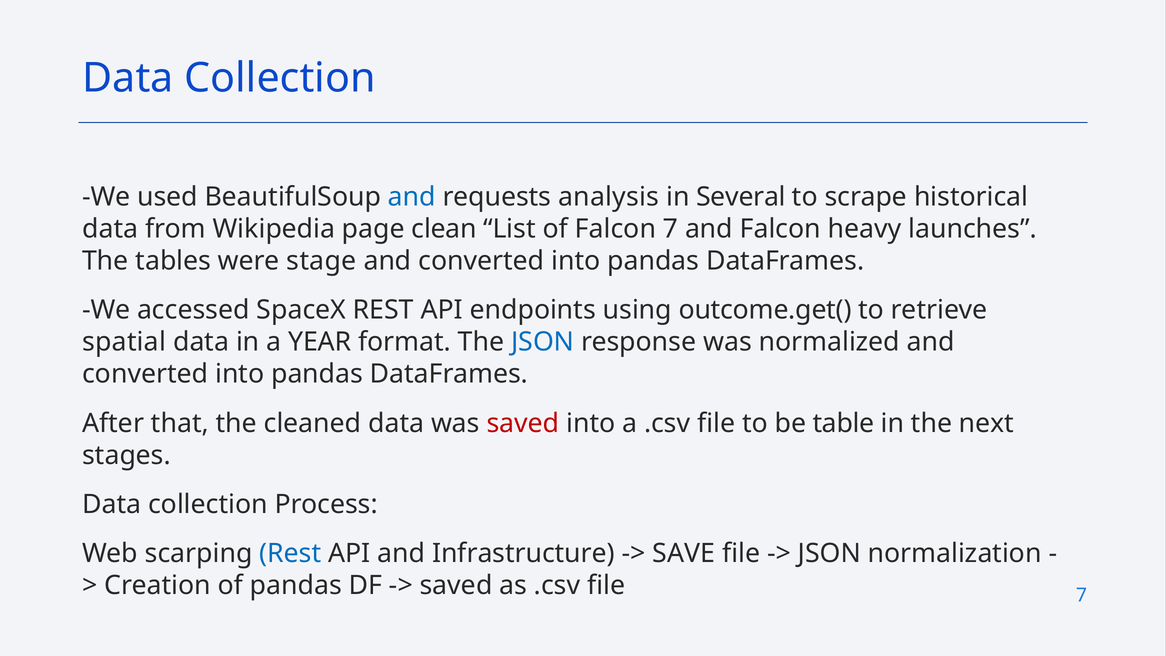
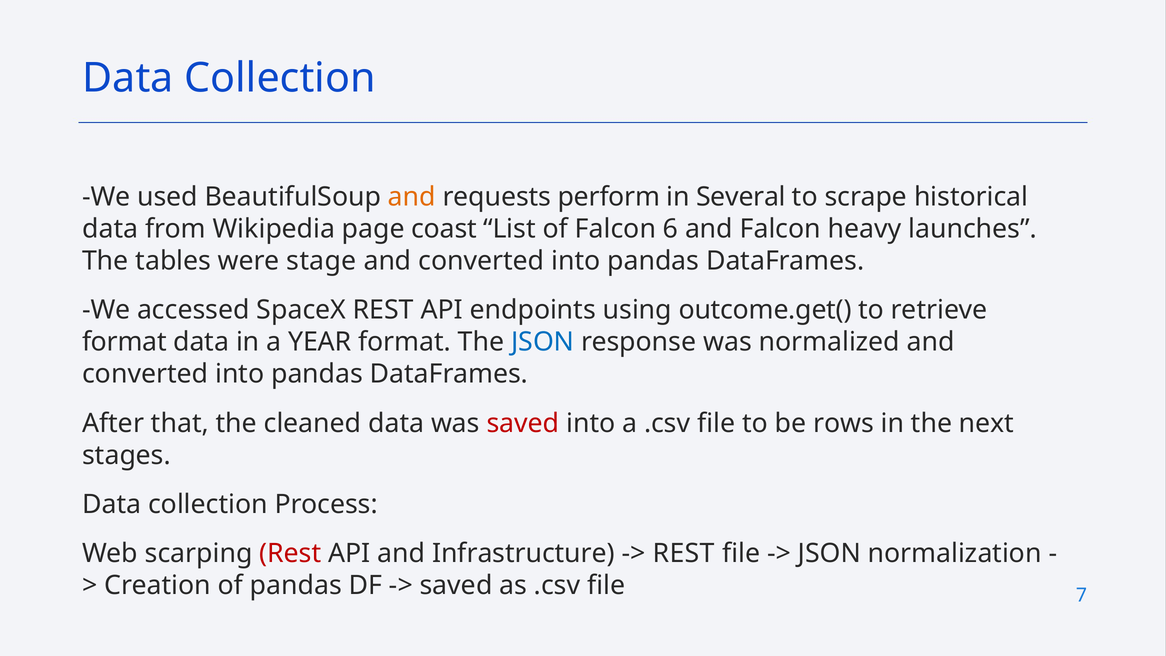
and colour: blue -> orange (412, 197)
analysis: analysis -> perform (609, 197)
clean: clean -> coast (444, 229)
Falcon 7: 7 -> 6 (671, 229)
spatial: spatial -> format (124, 342)
table: table -> rows (843, 423)
Rest colour: blue -> red (290, 553)
SAVE: SAVE -> REST (684, 553)
